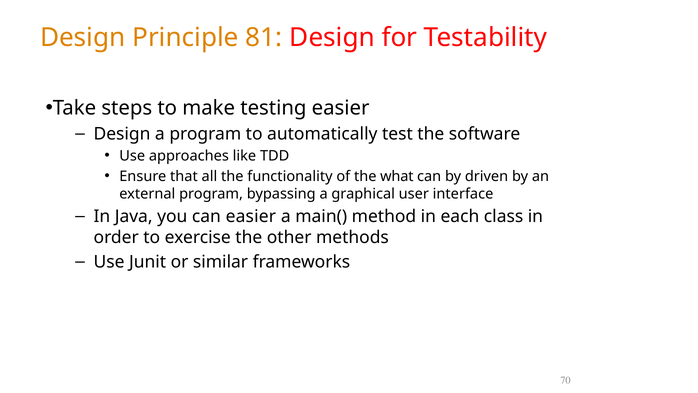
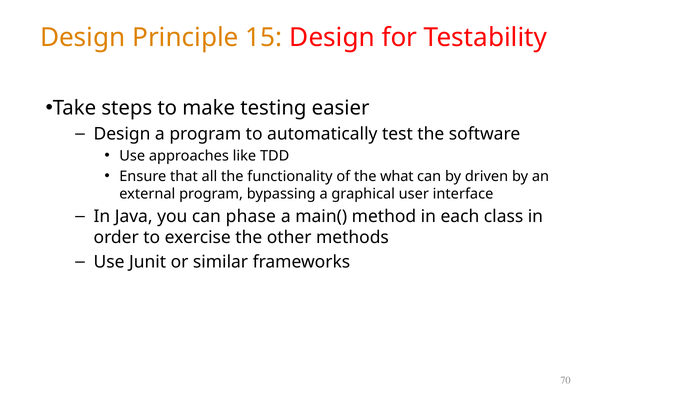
81: 81 -> 15 (264, 38)
can easier: easier -> phase (251, 216)
